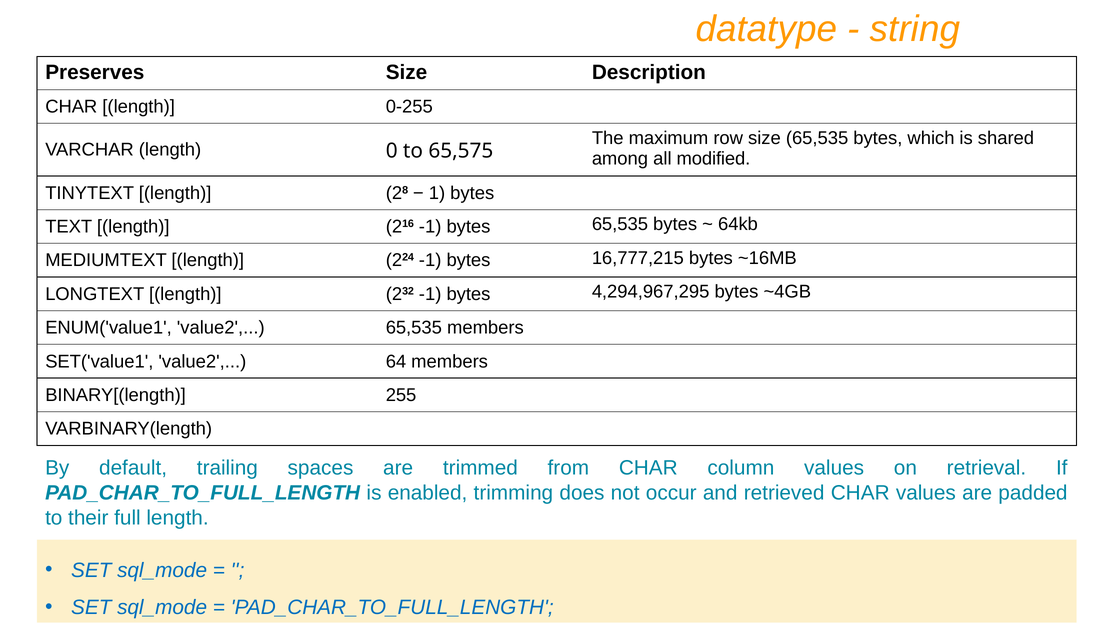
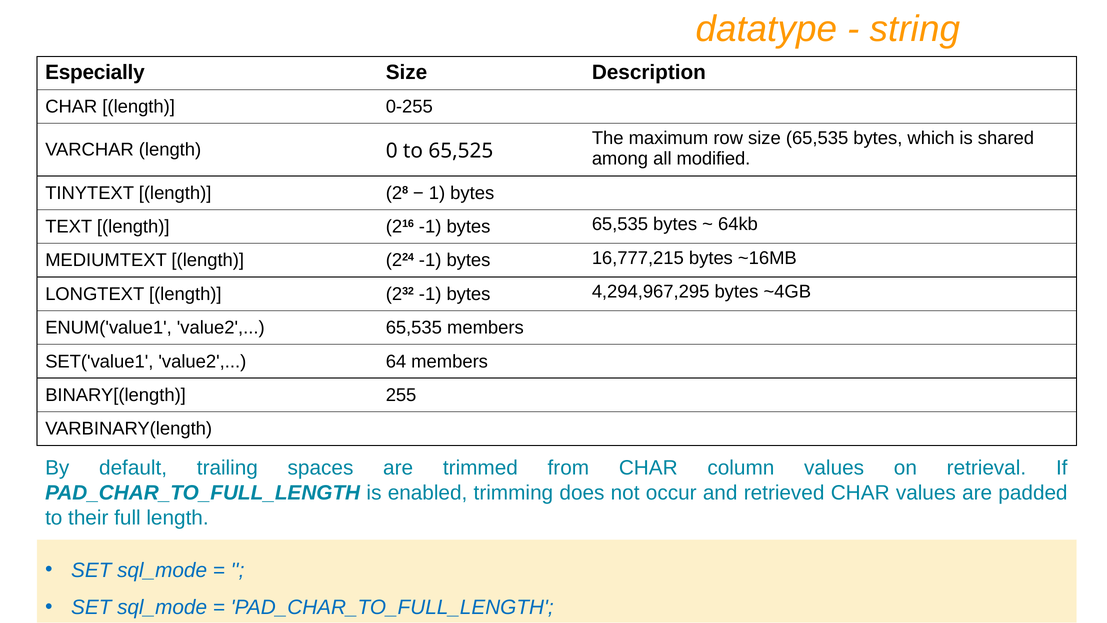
Preserves: Preserves -> Especially (95, 72)
65,575: 65,575 -> 65,525 (461, 151)
